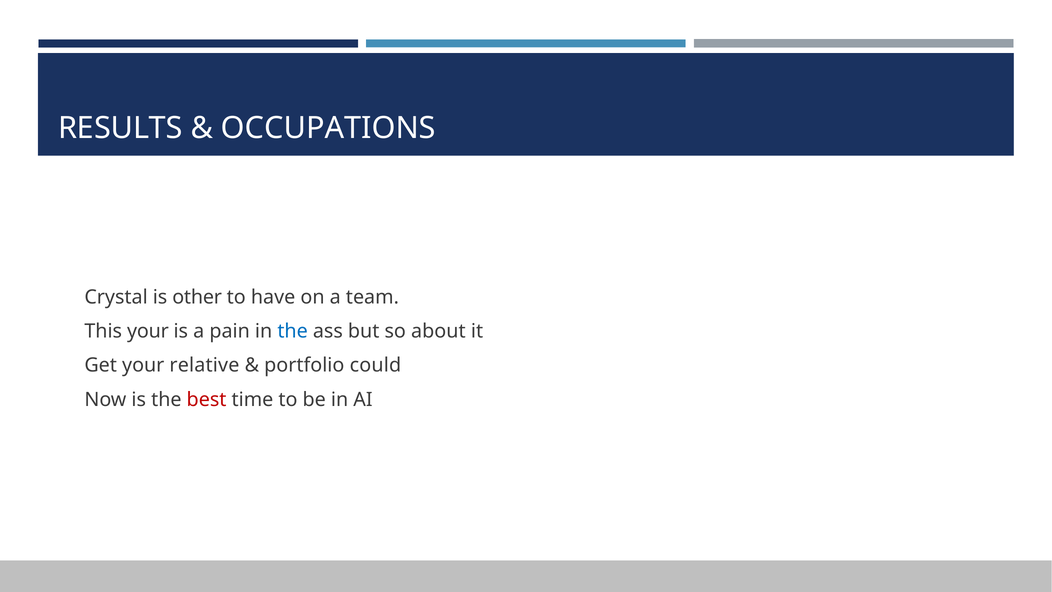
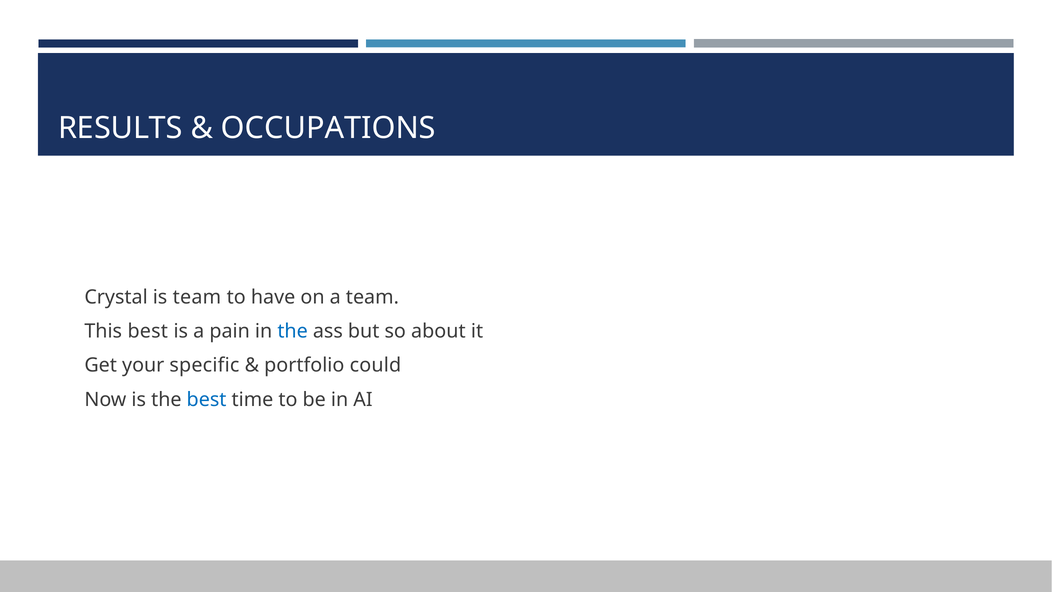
is other: other -> team (197, 297)
your: your -> best (148, 331)
relative: relative -> specific (204, 365)
best colour: red -> blue (207, 400)
